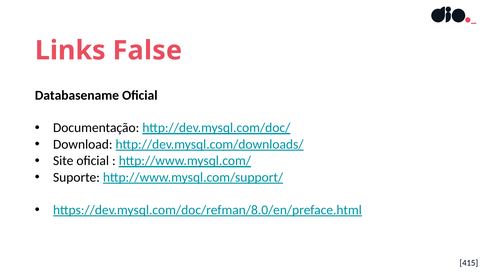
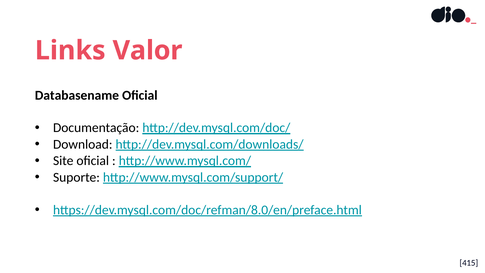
False: False -> Valor (148, 50)
